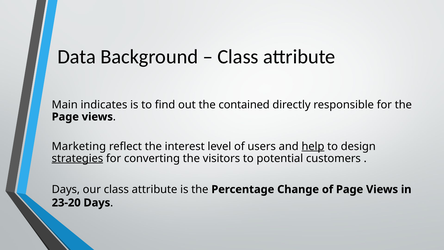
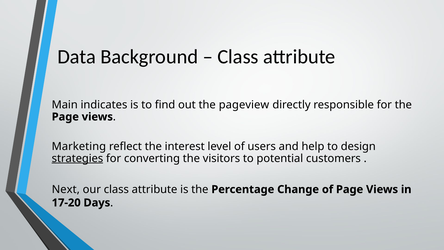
contained: contained -> pageview (244, 105)
help underline: present -> none (313, 146)
Days: Days -> Next (66, 189)
23-20: 23-20 -> 17-20 (66, 203)
